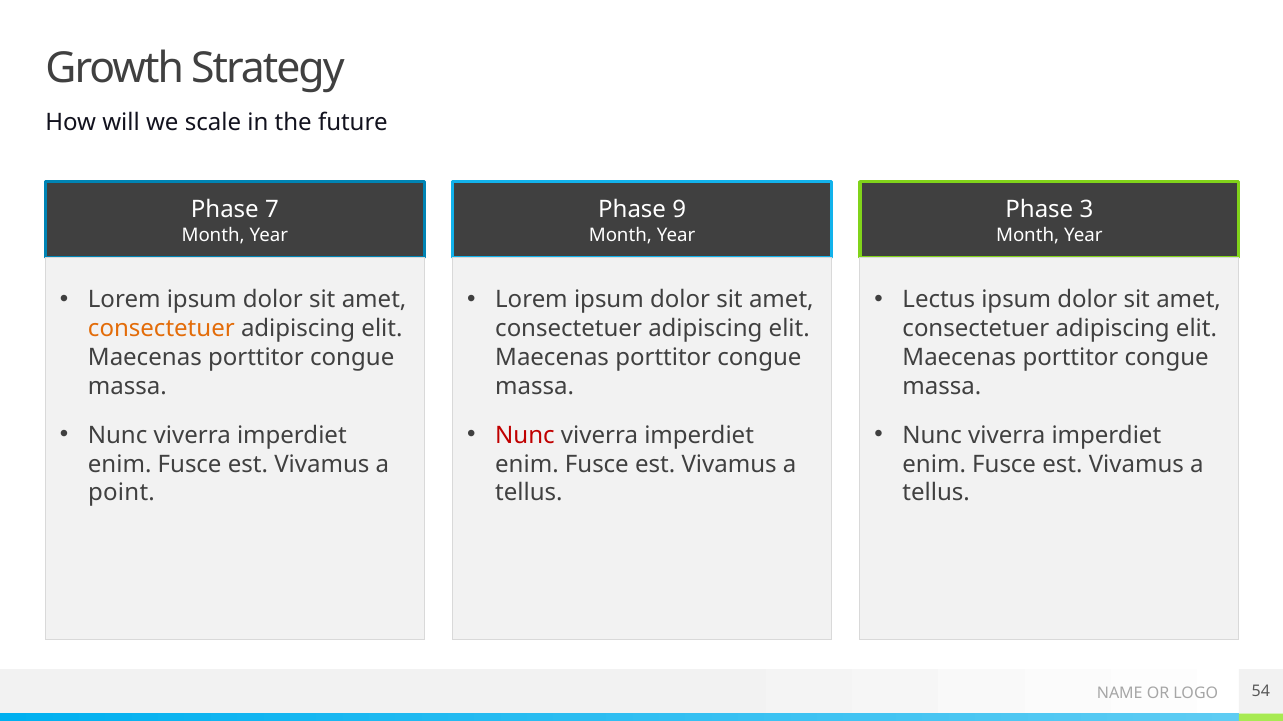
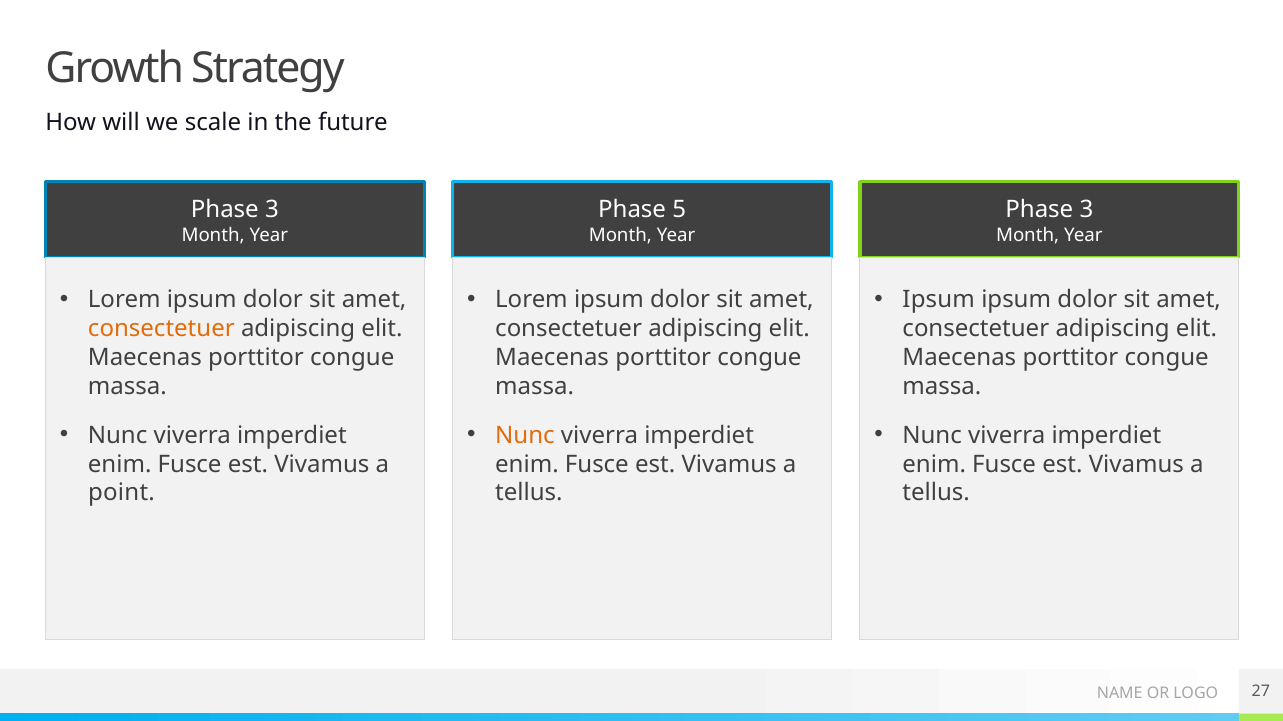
7: 7 -> 3 (272, 210)
9: 9 -> 5 (679, 210)
Lectus: Lectus -> Ipsum (939, 300)
Nunc colour: red -> orange (525, 436)
54: 54 -> 27 (1261, 692)
